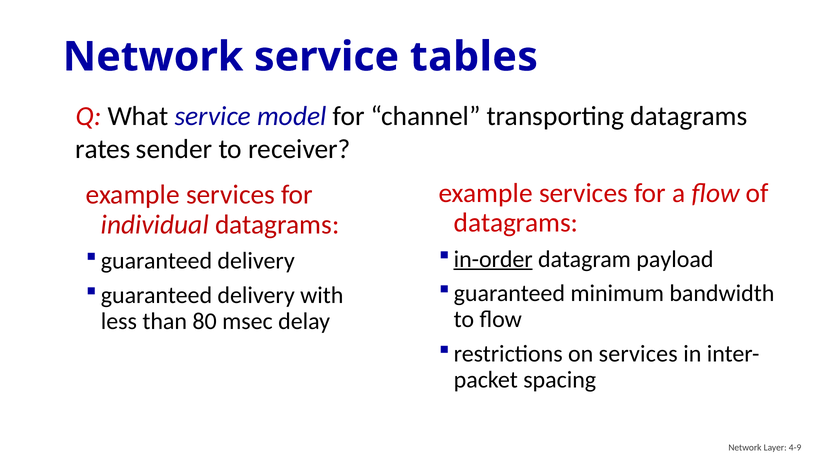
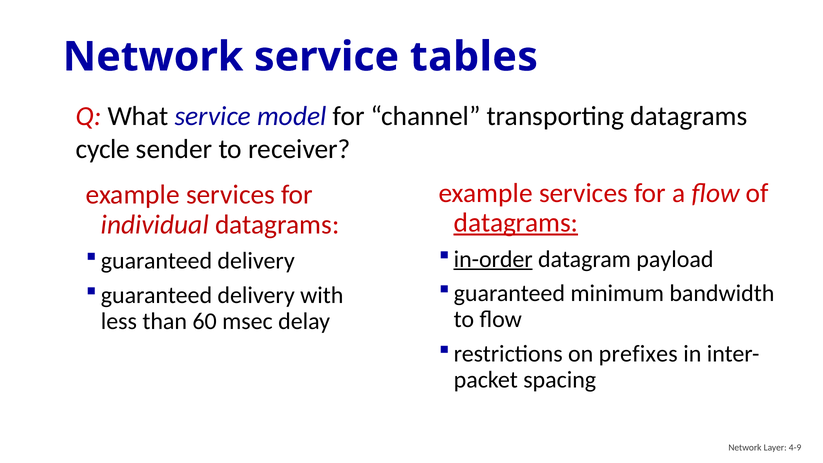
rates: rates -> cycle (103, 149)
datagrams underline: none -> present (516, 223)
80: 80 -> 60 (205, 321)
on services: services -> prefixes (638, 354)
